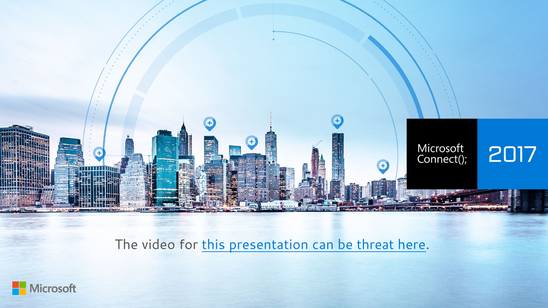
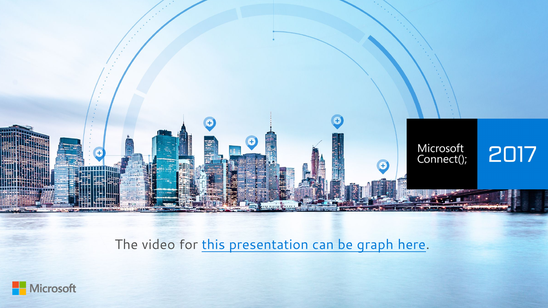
threat: threat -> graph (375, 245)
